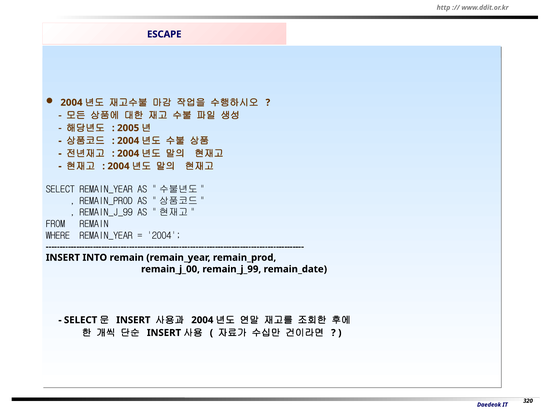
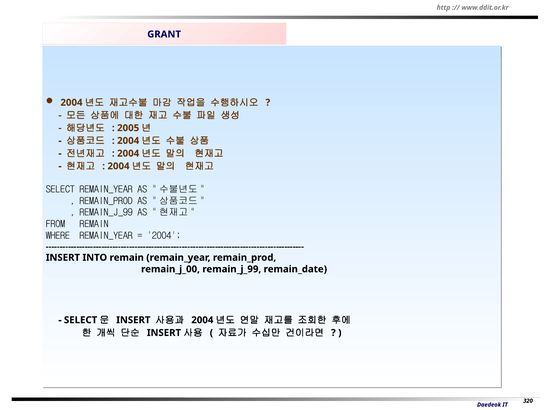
ESCAPE: ESCAPE -> GRANT (164, 34)
